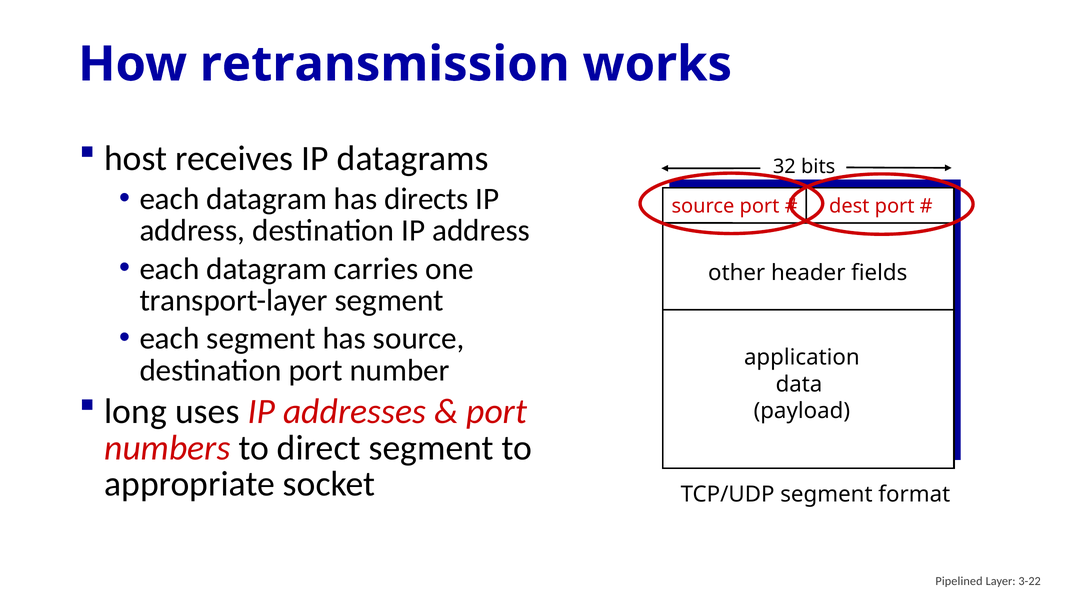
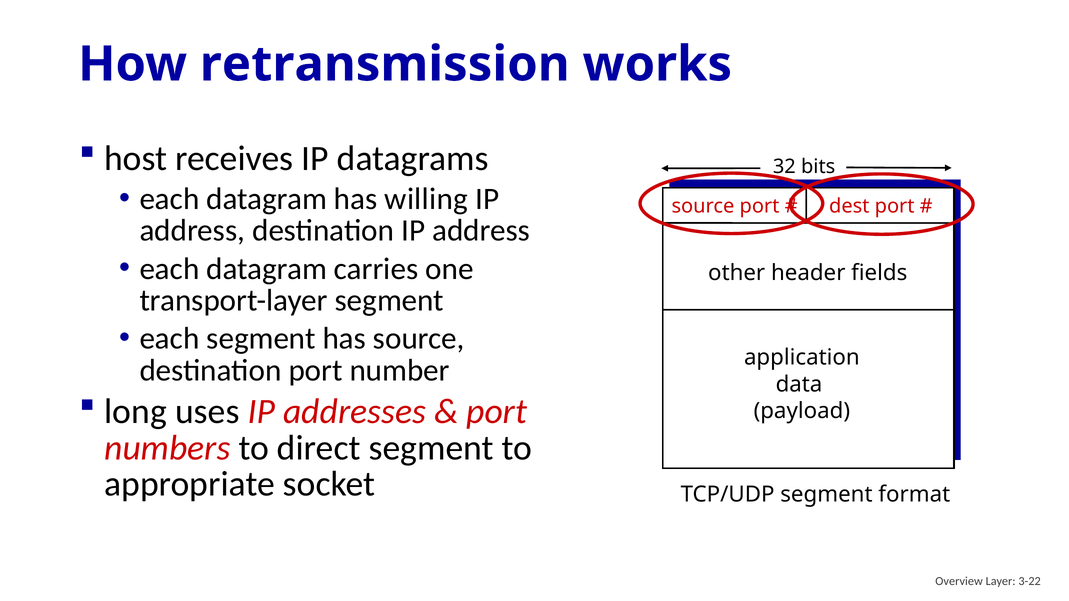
directs: directs -> willing (426, 199)
Pipelined: Pipelined -> Overview (959, 582)
